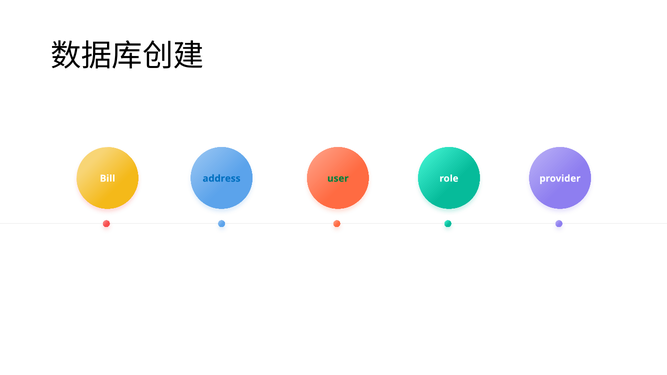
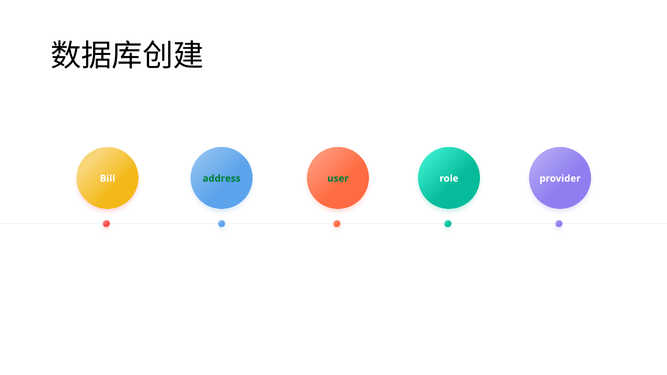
address colour: blue -> green (222, 179)
